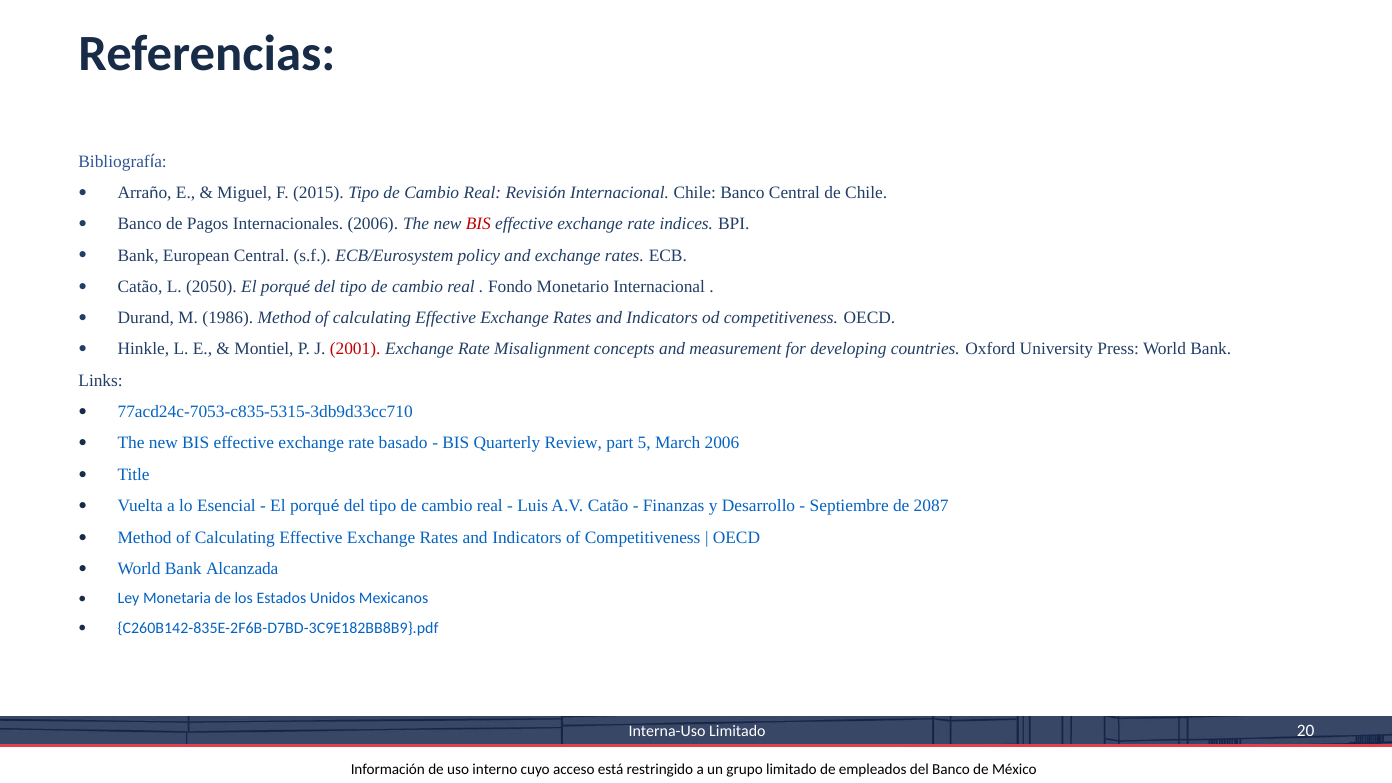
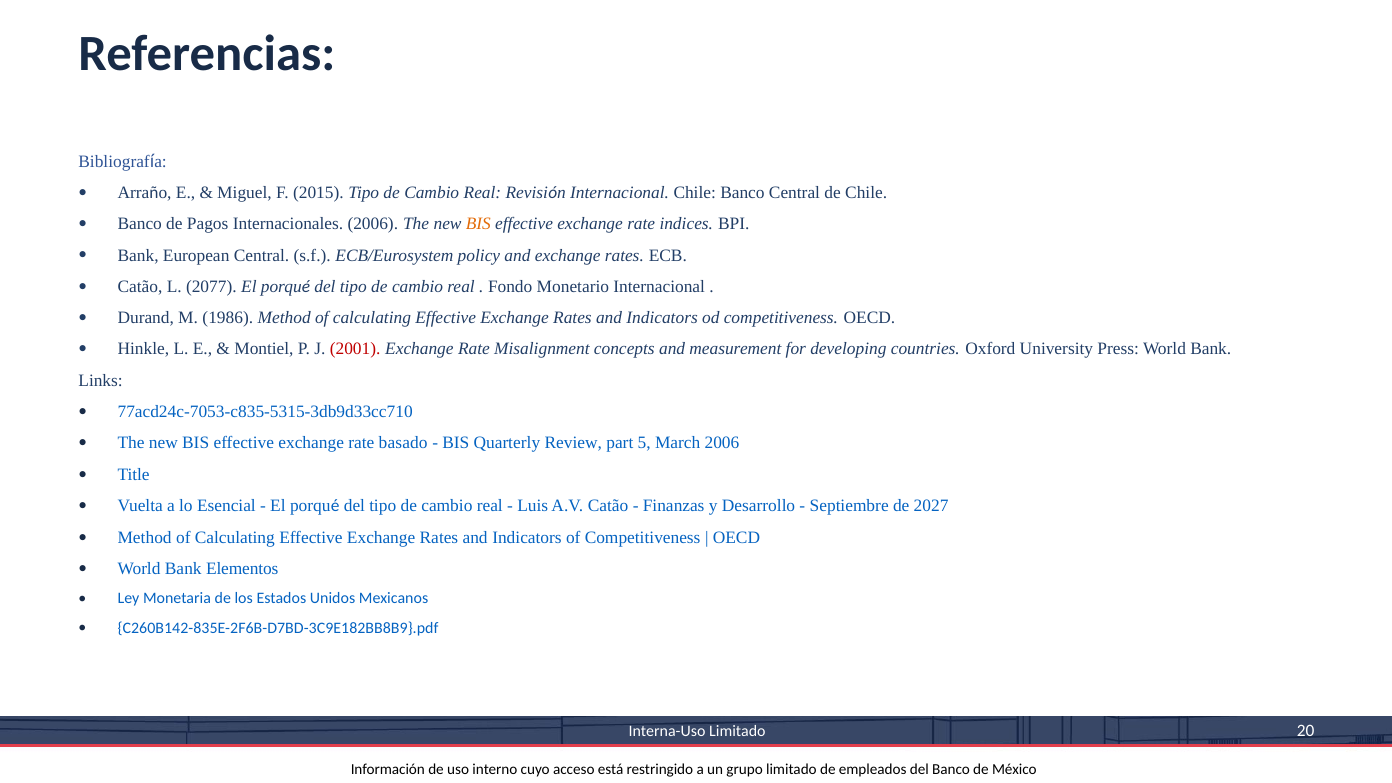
BIS colour: red -> orange (478, 224)
2050: 2050 -> 2077 (211, 287)
2087: 2087 -> 2027 (931, 506)
Alcanzada: Alcanzada -> Elementos (242, 569)
